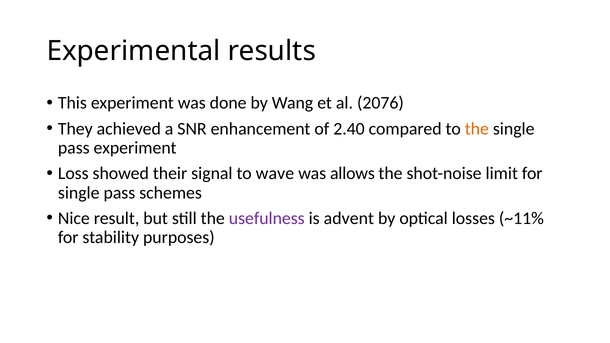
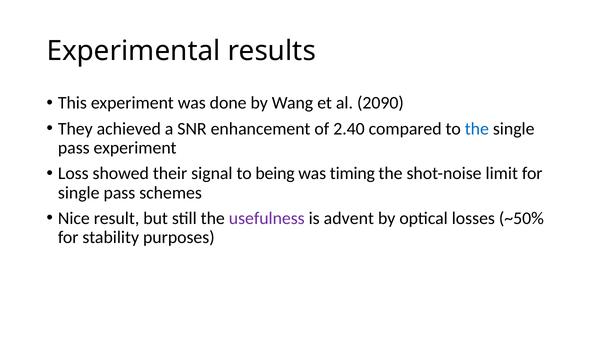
2076: 2076 -> 2090 (380, 103)
the colour: orange -> blue (477, 129)
wave: wave -> being (275, 174)
allows: allows -> timing (352, 174)
~11%: ~11% -> ~50% (521, 218)
